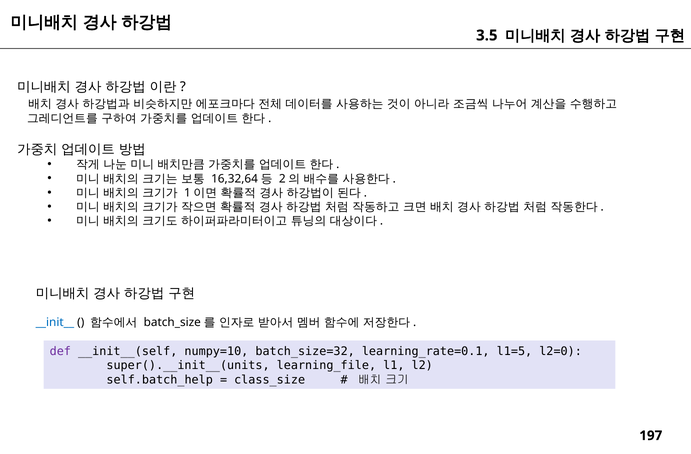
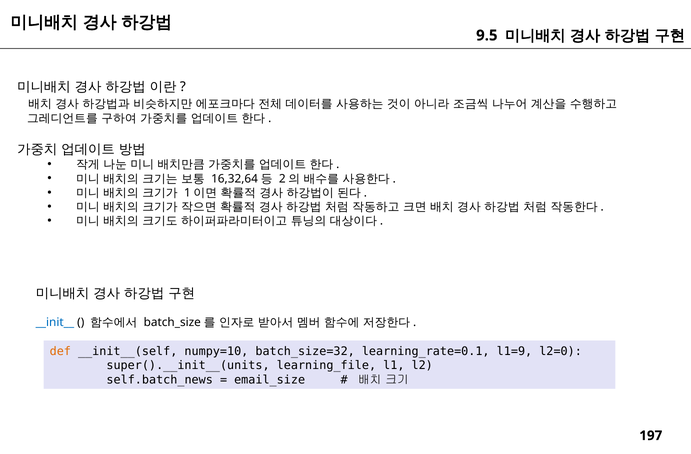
3.5: 3.5 -> 9.5 (487, 35)
def colour: purple -> orange (60, 351)
l1=5: l1=5 -> l1=9 (514, 351)
self.batch_help: self.batch_help -> self.batch_news (160, 380)
class_size: class_size -> email_size (270, 380)
